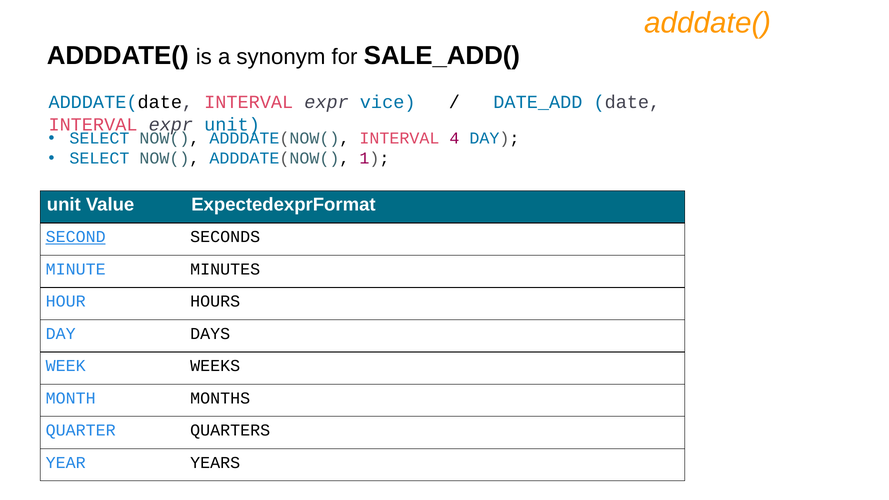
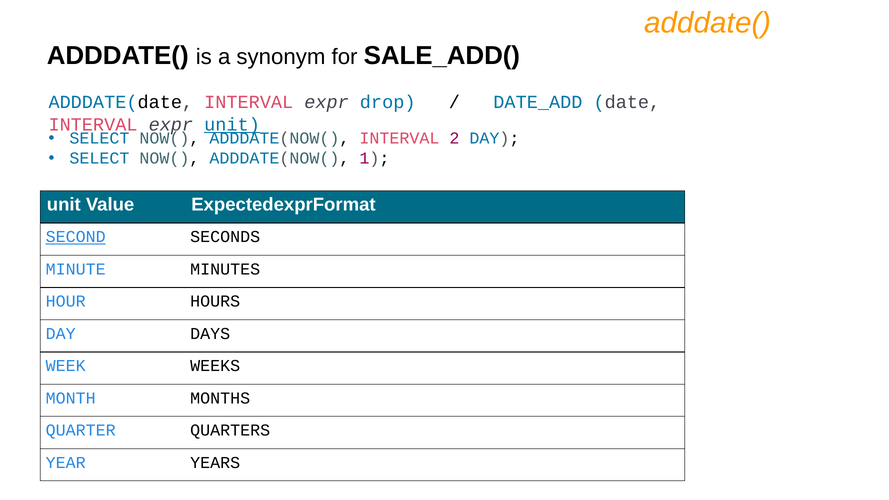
vice: vice -> drop (388, 102)
unit underline: none -> present (232, 125)
4: 4 -> 2 (454, 138)
